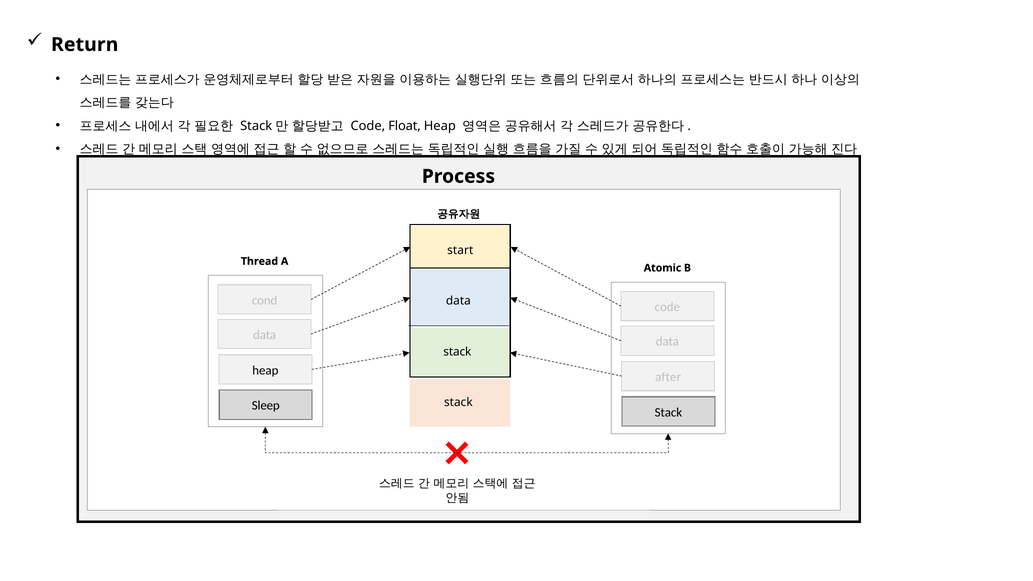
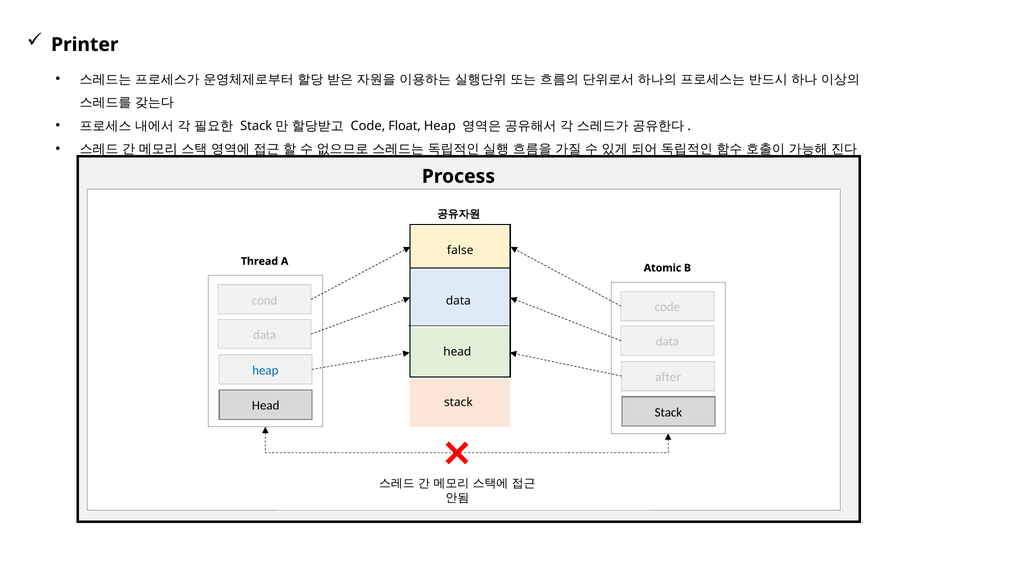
Return: Return -> Printer (85, 45)
start: start -> false (460, 251)
stack: stack -> head (457, 352)
heap colour: black -> blue (265, 370)
Sleep: Sleep -> Head (266, 406)
